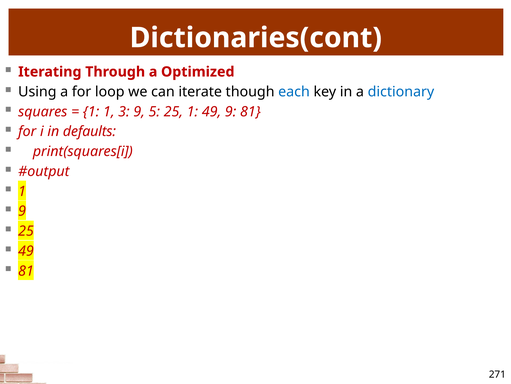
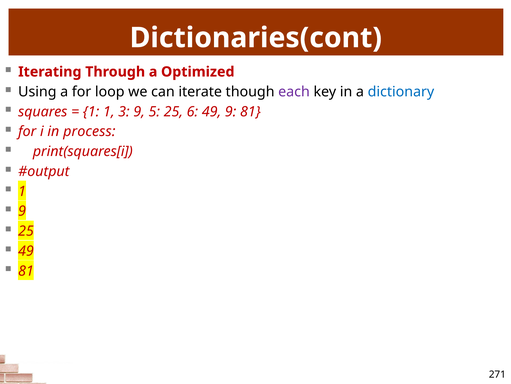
each colour: blue -> purple (294, 92)
25 1: 1 -> 6 (192, 111)
defaults: defaults -> process (89, 131)
